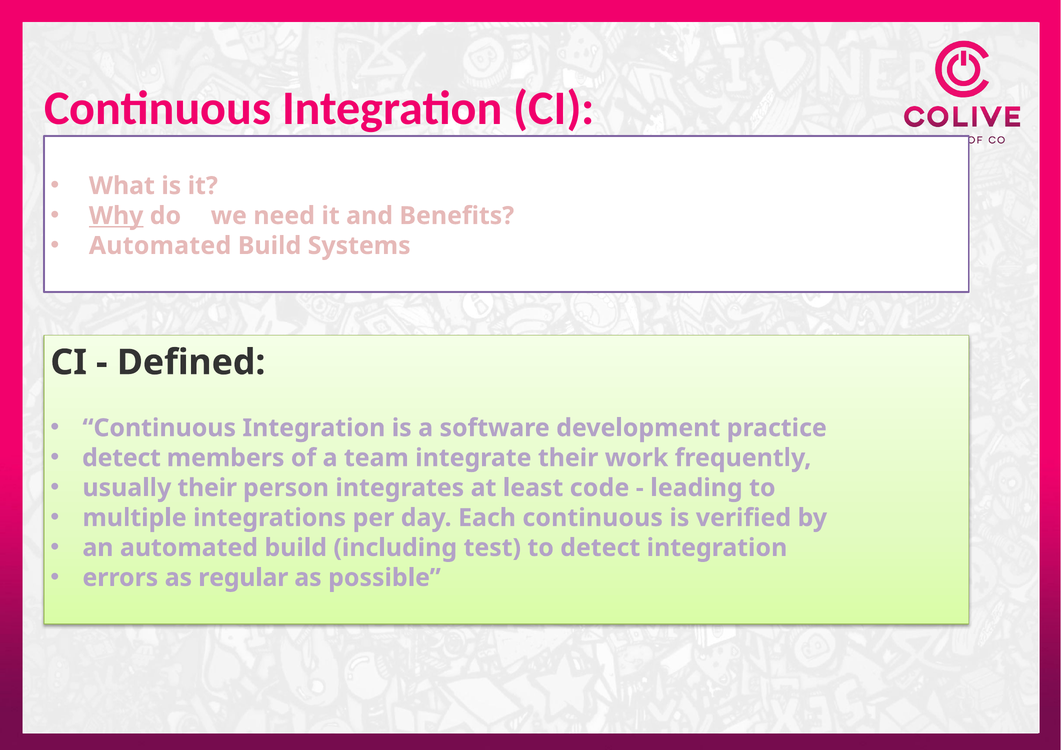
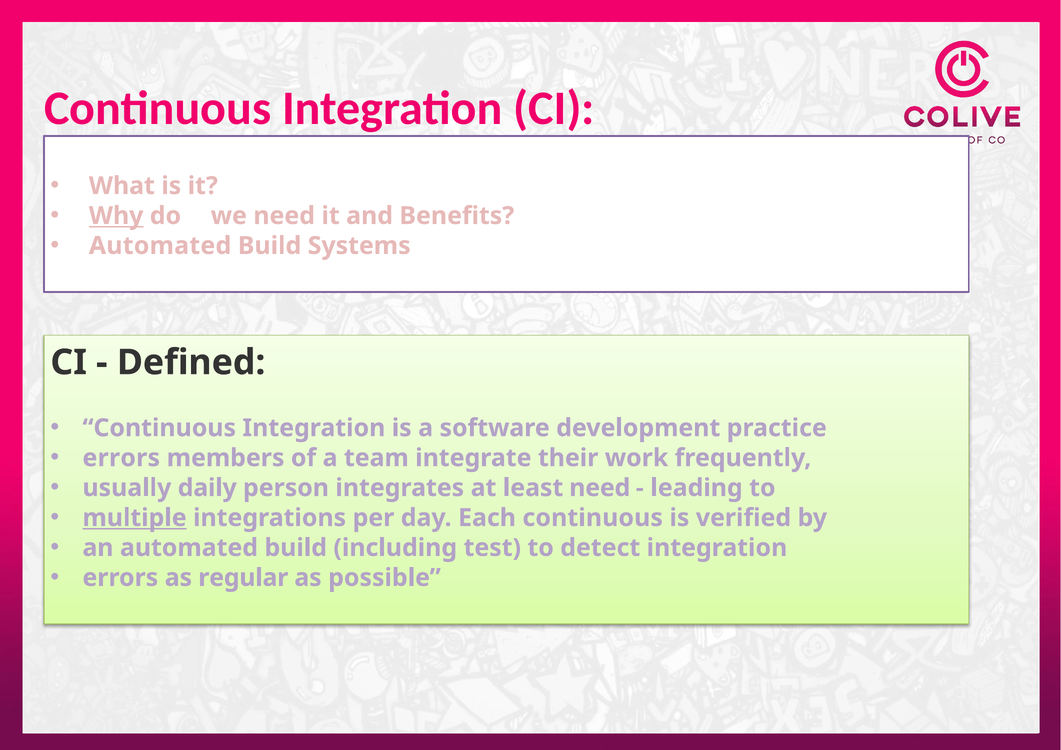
detect: detect -> errors (121, 458)
usually their: their -> daily (207, 488)
least code: code -> need (600, 488)
multiple underline: none -> present (135, 518)
